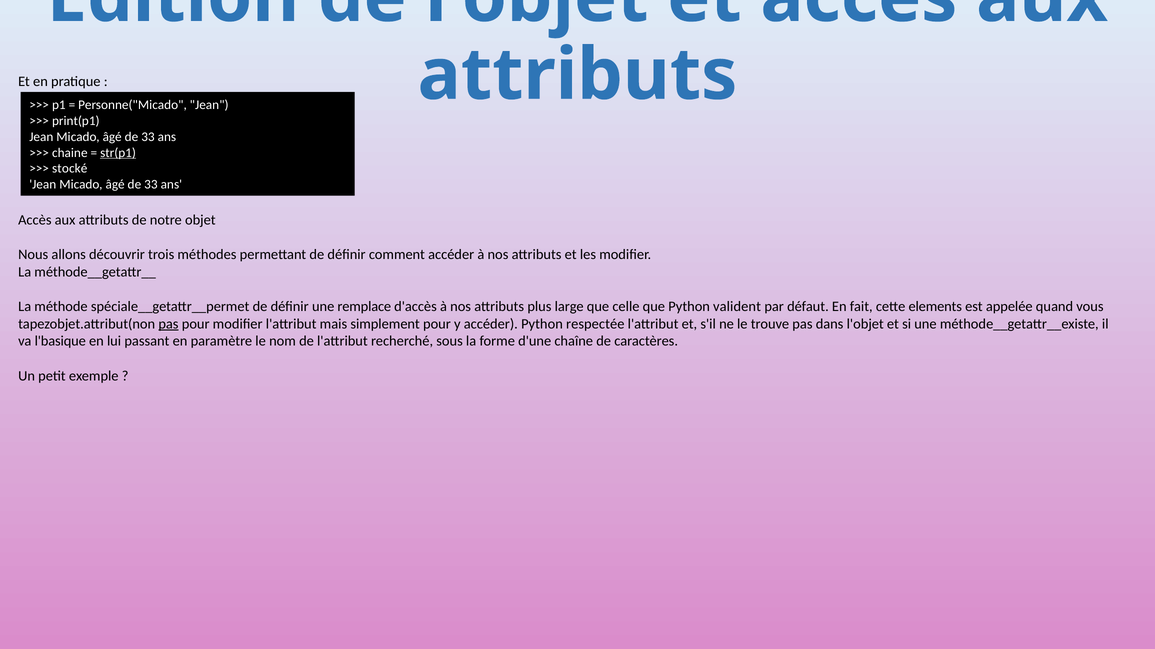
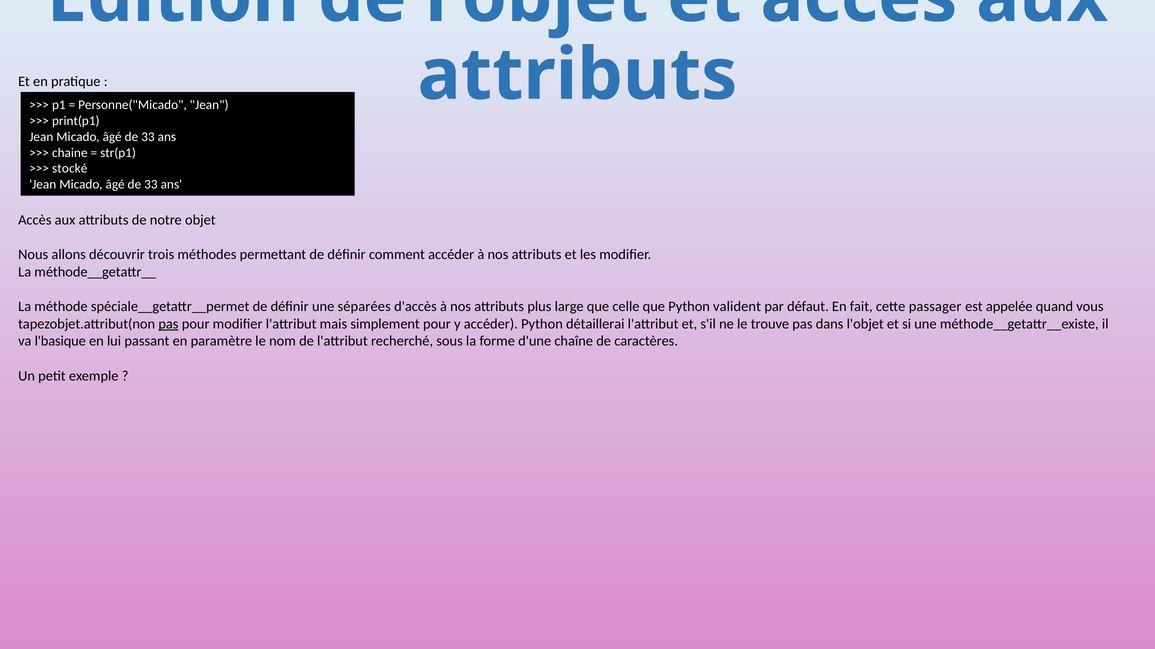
str(p1 underline: present -> none (118, 153)
remplace: remplace -> séparées (364, 307)
elements: elements -> passager (935, 307)
respectée: respectée -> détaillerai (595, 324)
